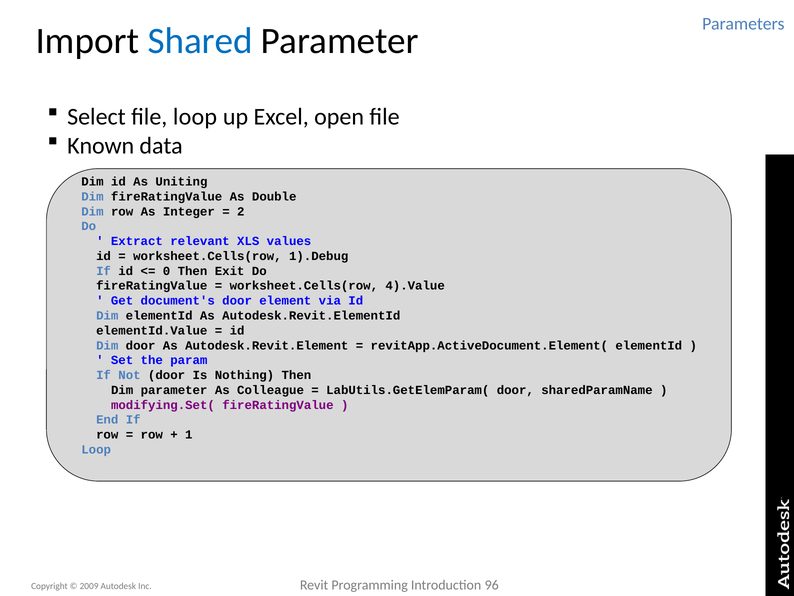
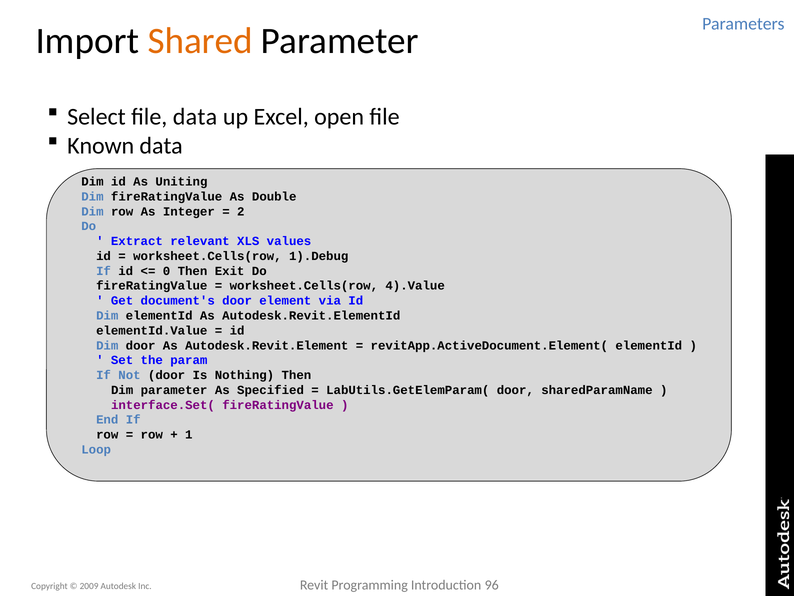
Shared colour: blue -> orange (200, 41)
file loop: loop -> data (195, 117)
Colleague: Colleague -> Specified (271, 390)
modifying.Set(: modifying.Set( -> interface.Set( (163, 405)
